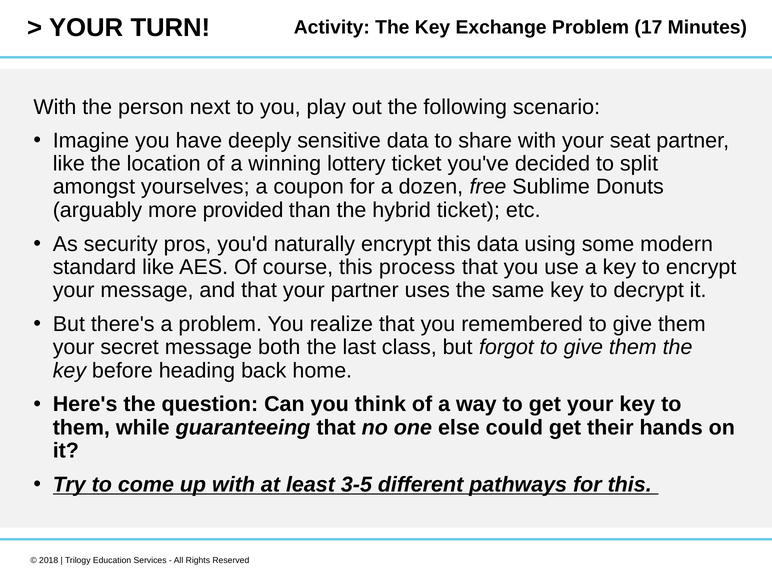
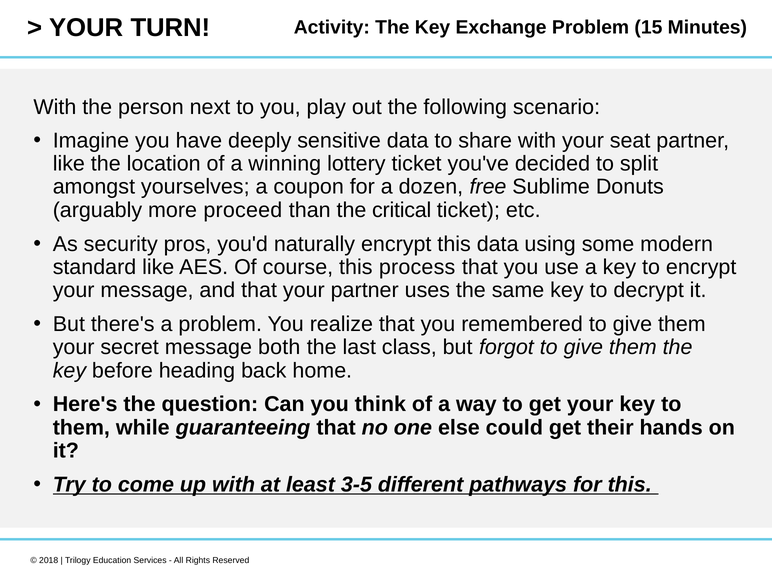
17: 17 -> 15 (648, 27)
provided: provided -> proceed (243, 210)
hybrid: hybrid -> critical (402, 210)
